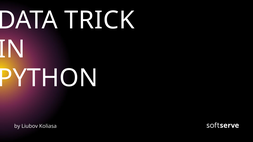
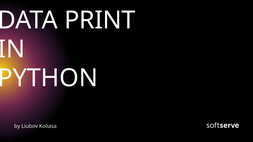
TRICK: TRICK -> PRINT (100, 20)
